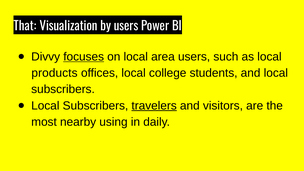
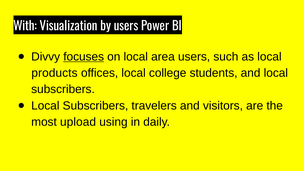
That: That -> With (25, 26)
travelers underline: present -> none (154, 106)
nearby: nearby -> upload (78, 122)
